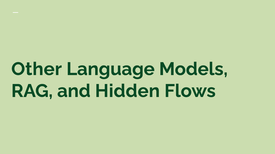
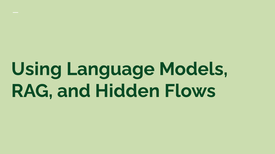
Other: Other -> Using (37, 69)
